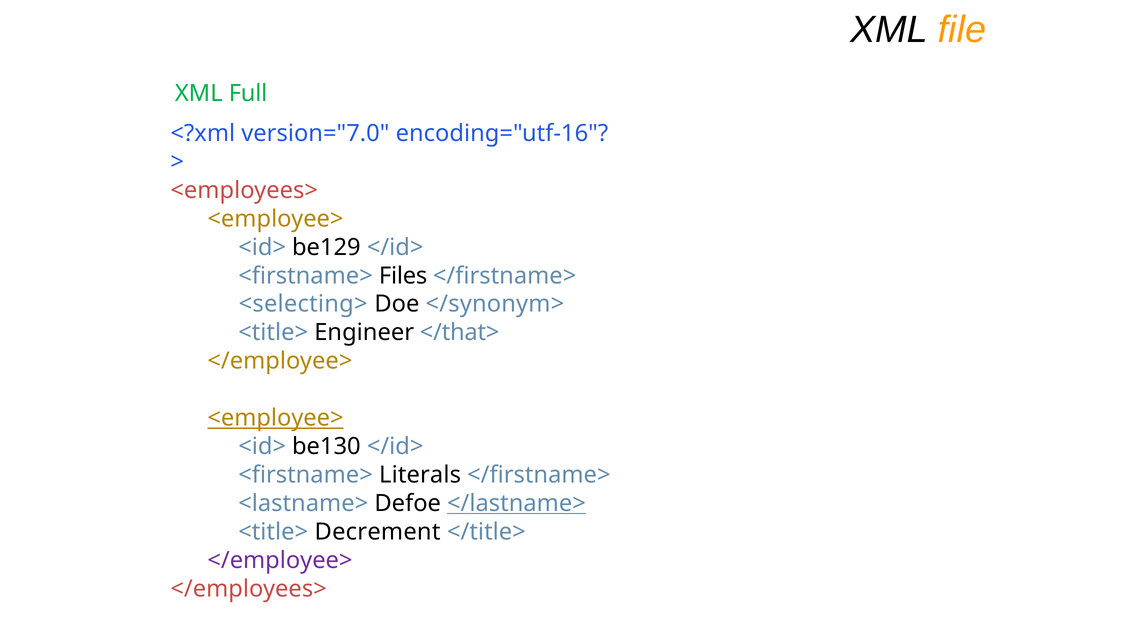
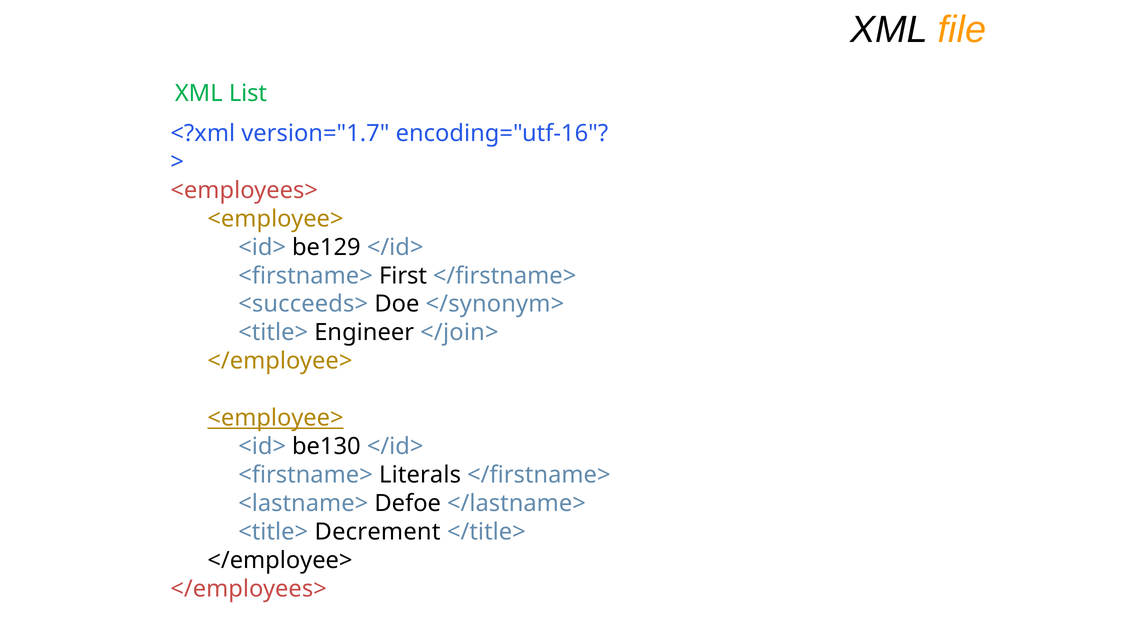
Full: Full -> List (248, 93)
version="7.0: version="7.0 -> version="1.7 (315, 133)
Files: Files -> First (403, 275)
<selecting>: <selecting> -> <succeeds> (303, 304)
</that>: </that> -> </join> (459, 332)
</lastname> underline: present -> none (516, 503)
</employee> colour: purple -> black (280, 560)
